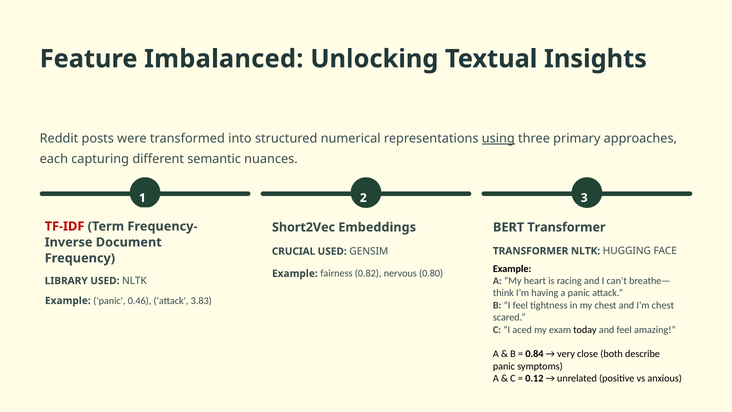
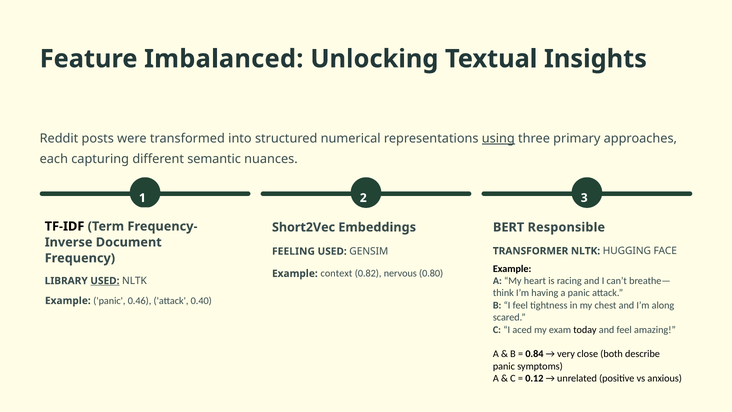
TF-IDF colour: red -> black (65, 226)
BERT Transformer: Transformer -> Responsible (566, 227)
CRUCIAL: CRUCIAL -> FEELING (293, 251)
fairness: fairness -> context (336, 273)
USED underline: none -> present (105, 281)
3.83: 3.83 -> 0.40 (201, 301)
I’m chest: chest -> along (663, 305)
